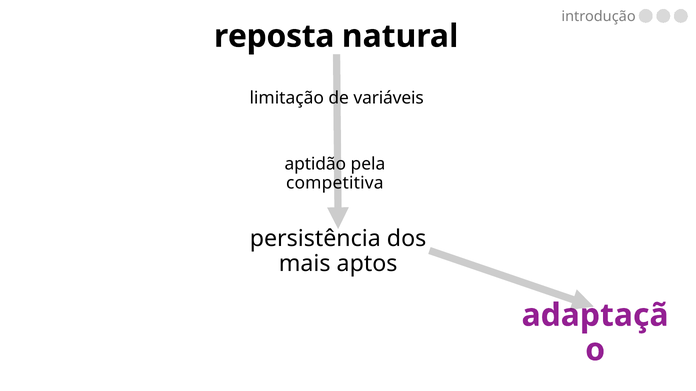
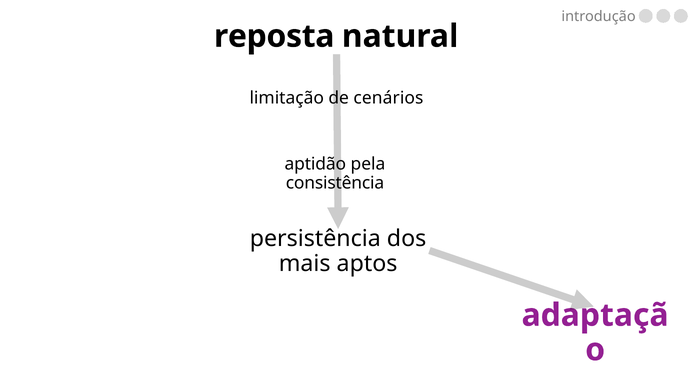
variáveis: variáveis -> cenários (388, 98)
competitiva: competitiva -> consistência (335, 183)
